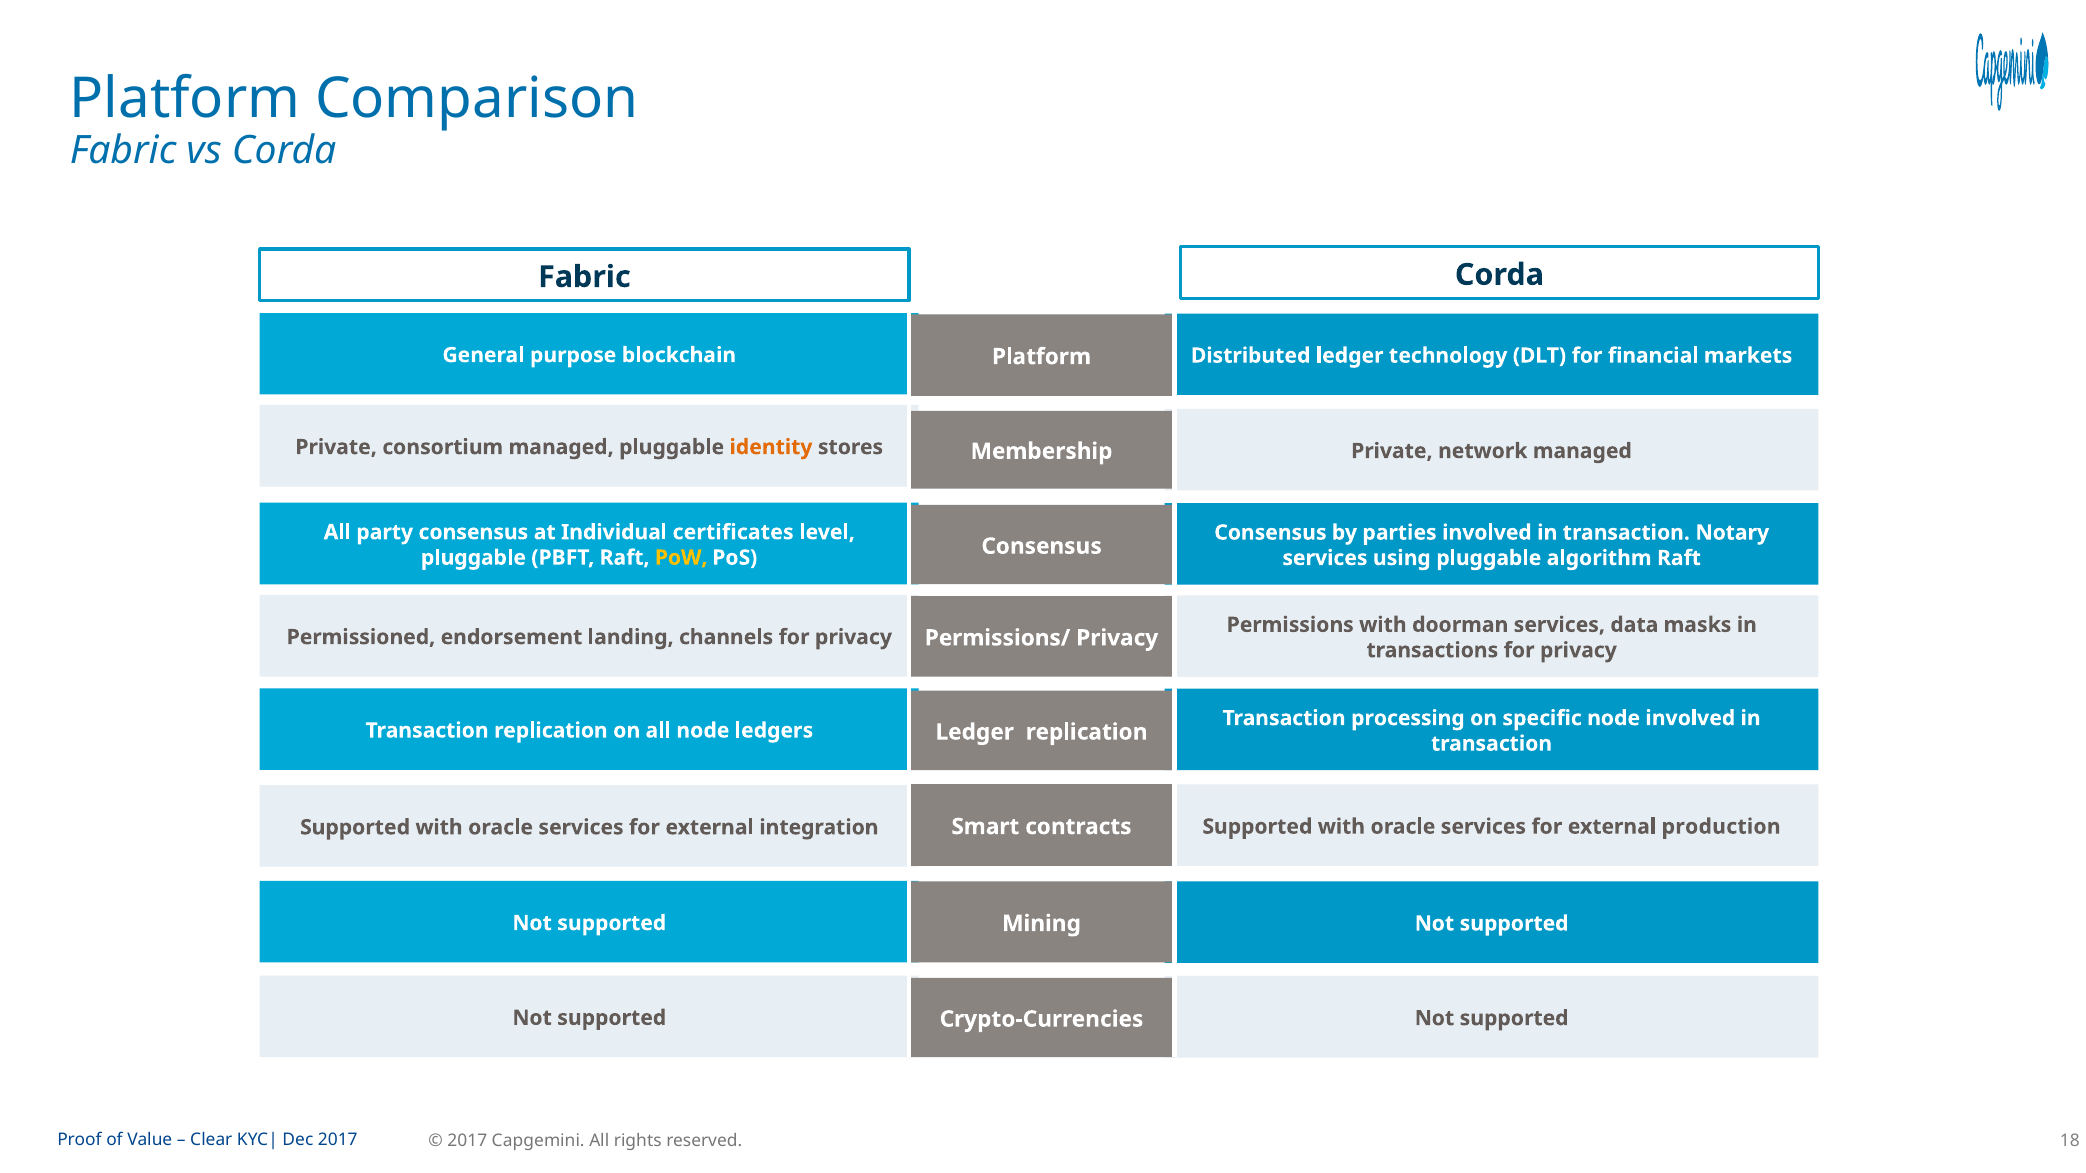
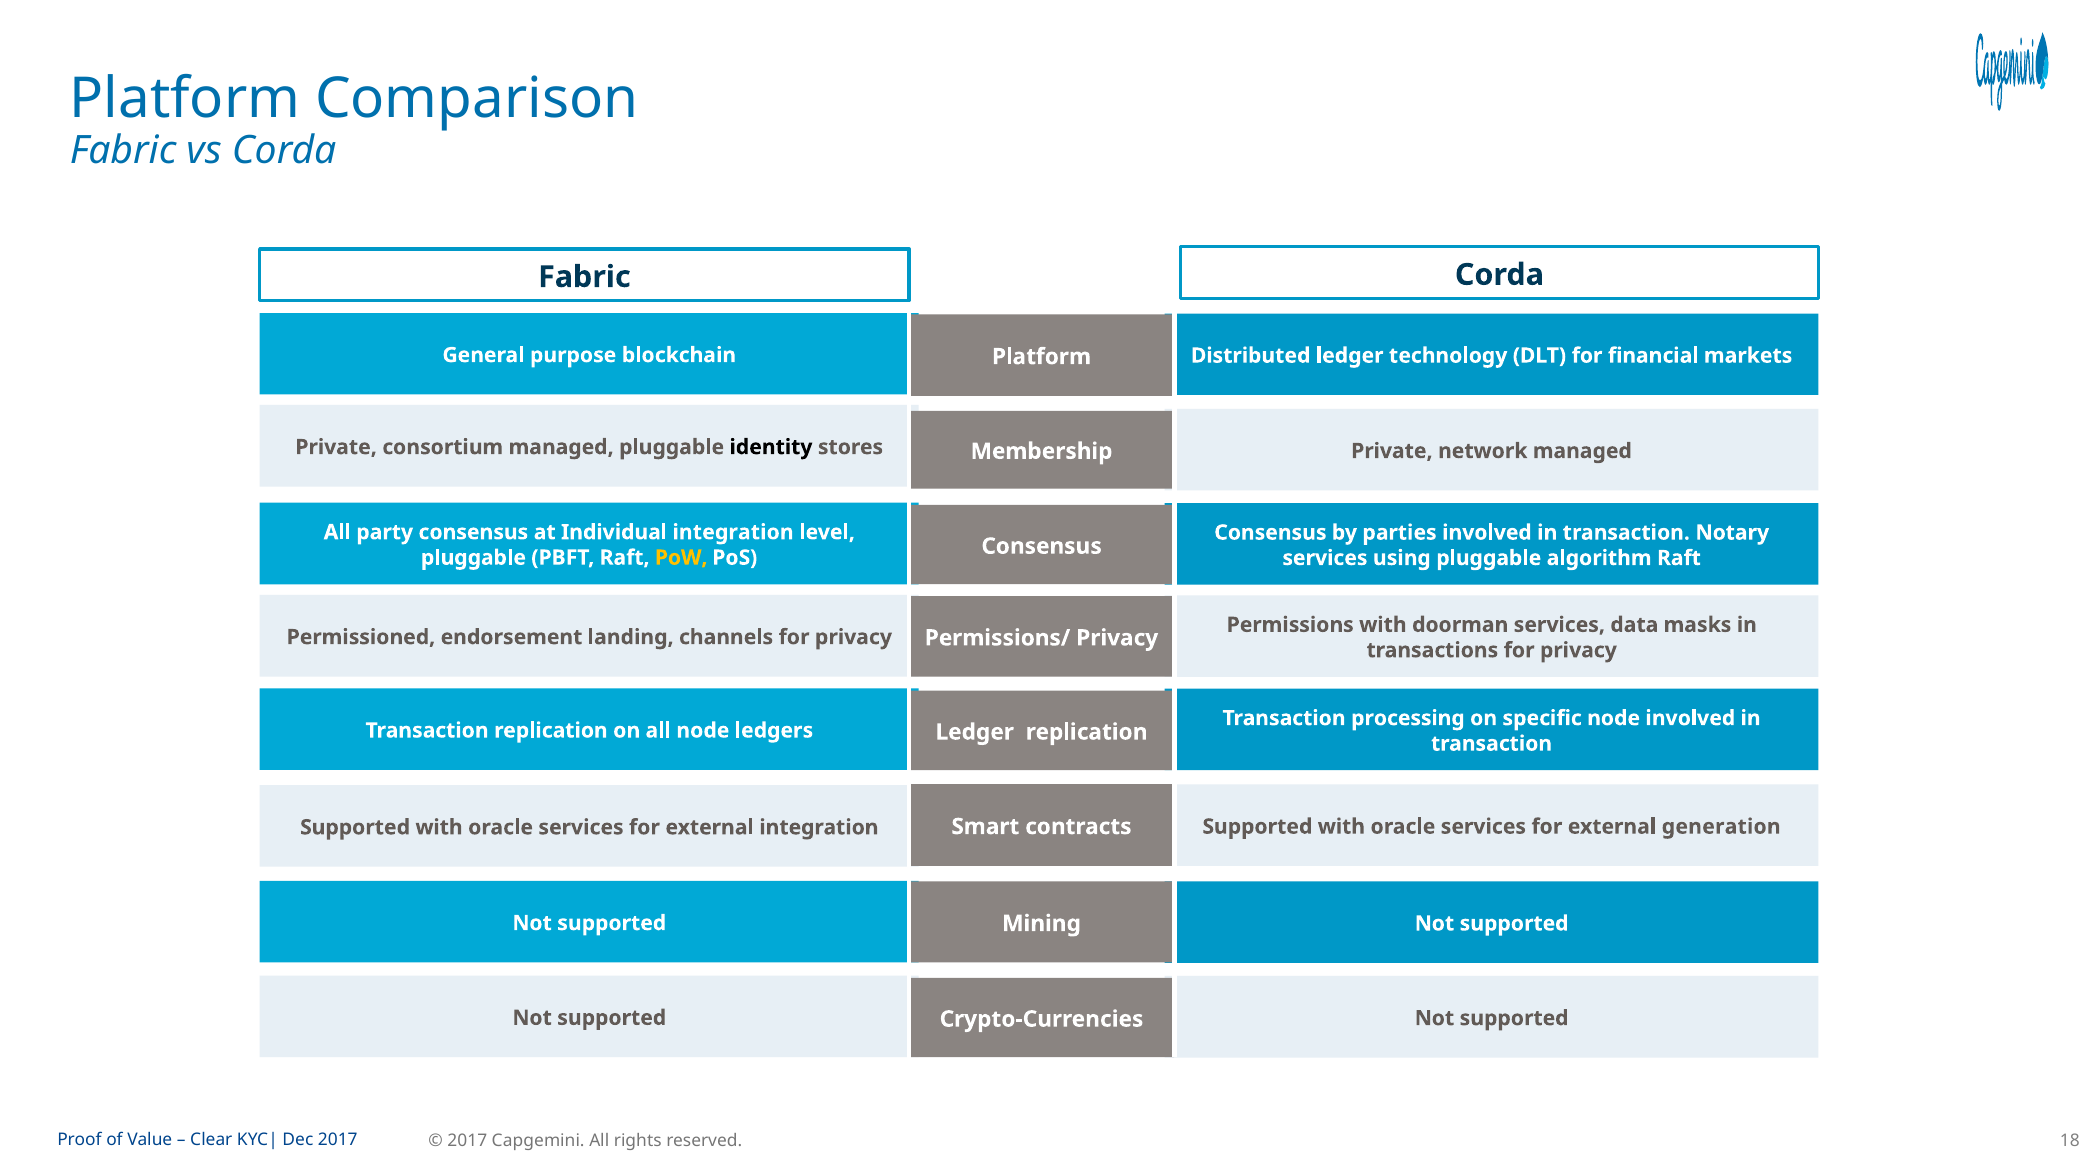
identity colour: orange -> black (771, 447)
Individual certificates: certificates -> integration (733, 532)
production: production -> generation (1721, 827)
